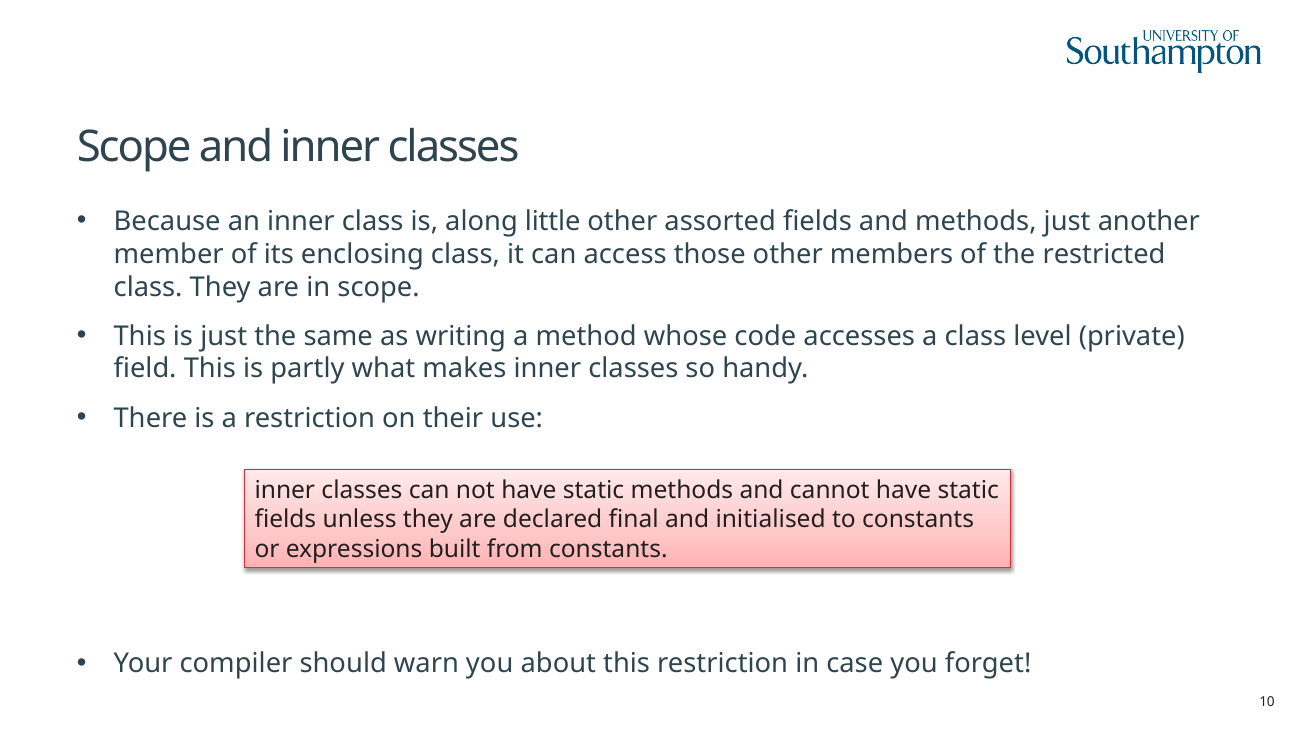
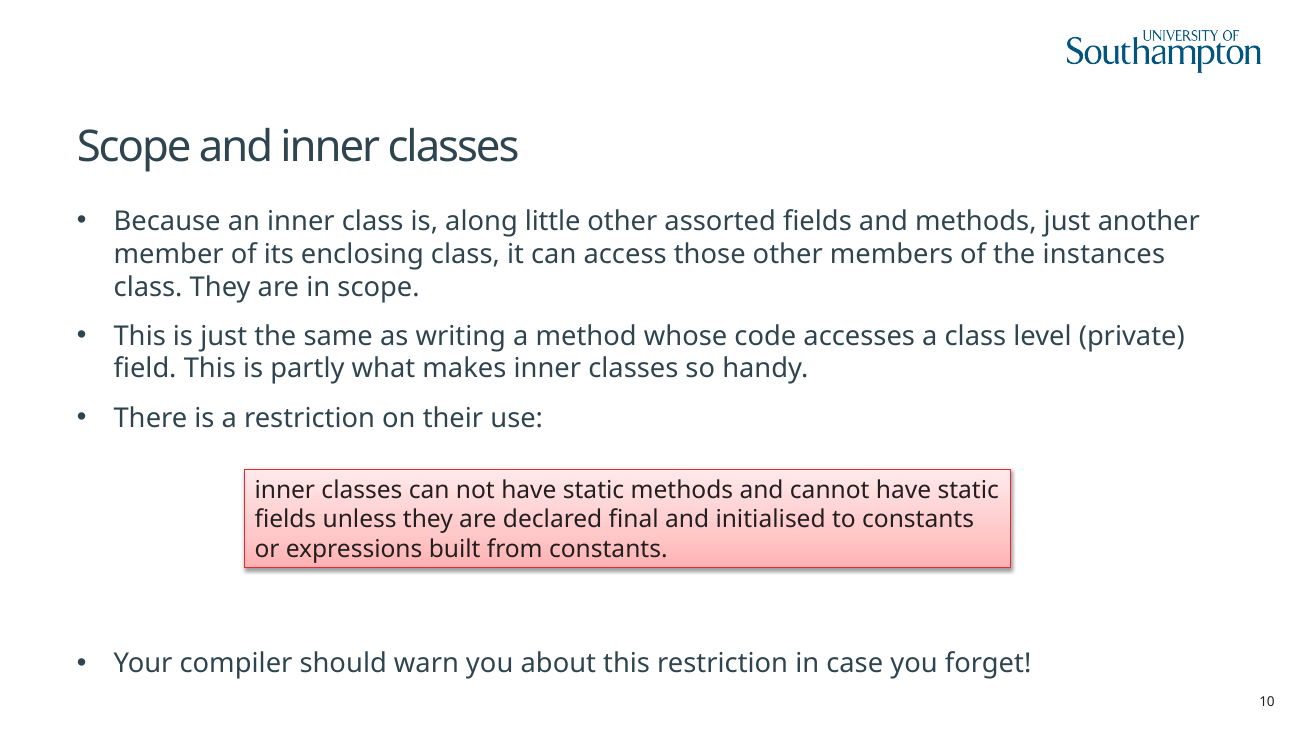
restricted: restricted -> instances (1104, 254)
